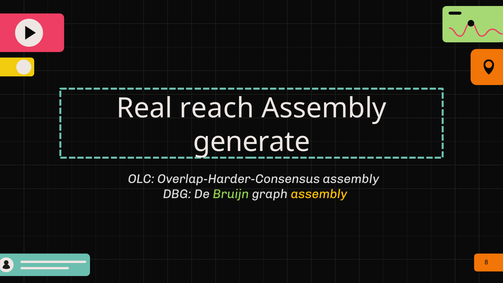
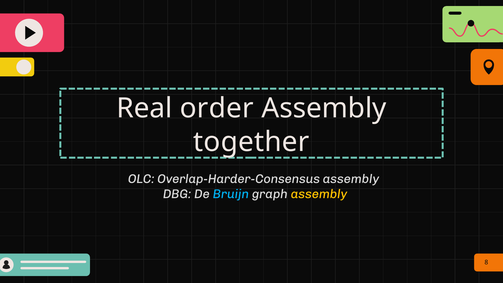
reach: reach -> order (217, 108)
generate: generate -> together (251, 142)
Bruijn colour: light green -> light blue (231, 194)
